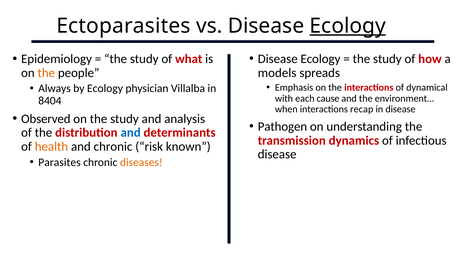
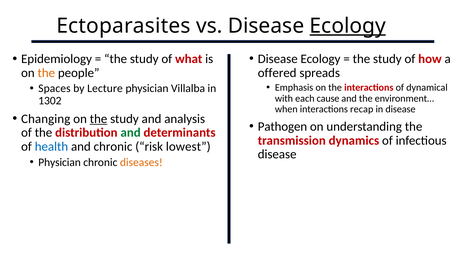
models: models -> offered (277, 73)
Always: Always -> Spaces (54, 88)
by Ecology: Ecology -> Lecture (105, 88)
8404: 8404 -> 1302 (50, 101)
Observed: Observed -> Changing (46, 119)
the underline: none -> present (99, 119)
and colour: blue -> green (131, 133)
health colour: orange -> blue (51, 146)
known: known -> lowest (188, 146)
Parasites: Parasites -> Physician (60, 162)
